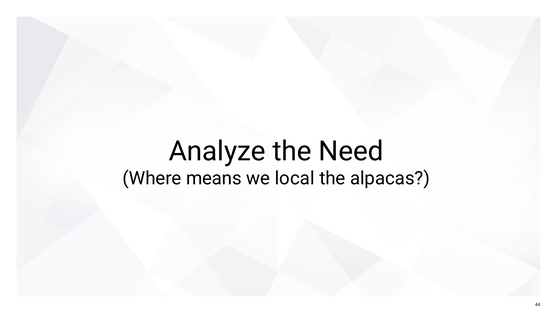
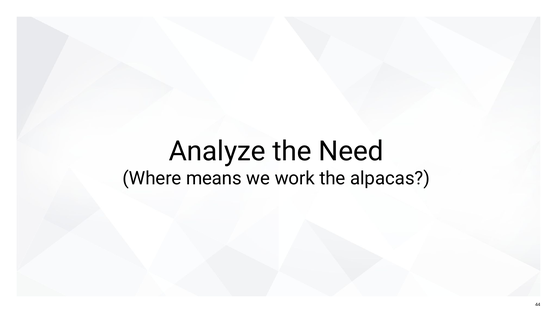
local: local -> work (295, 179)
